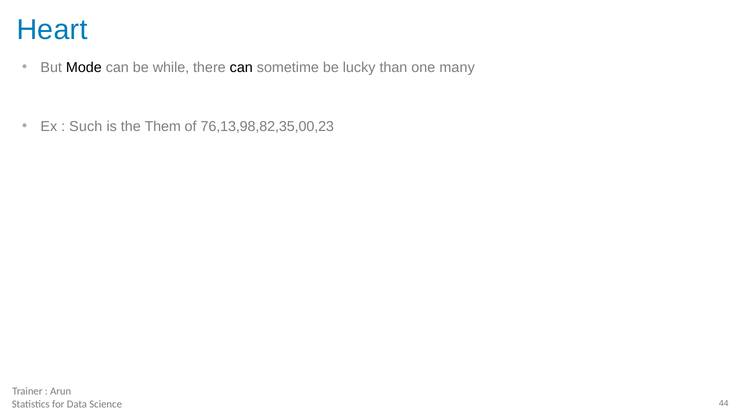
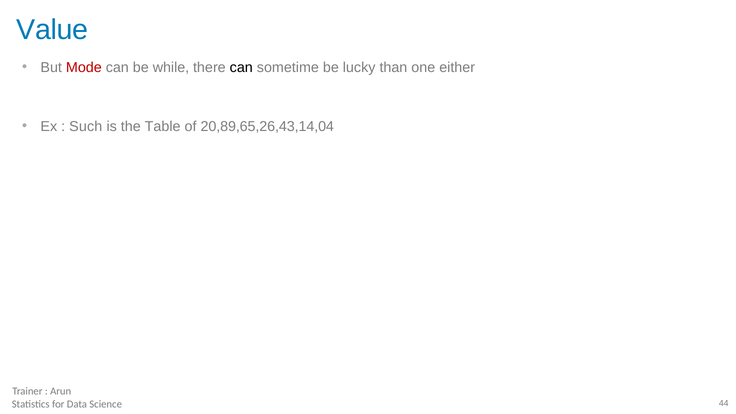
Heart: Heart -> Value (52, 30)
Mode colour: black -> red (84, 67)
many: many -> either (457, 67)
Them: Them -> Table (163, 126)
76,13,98,82,35,00,23: 76,13,98,82,35,00,23 -> 20,89,65,26,43,14,04 (267, 126)
